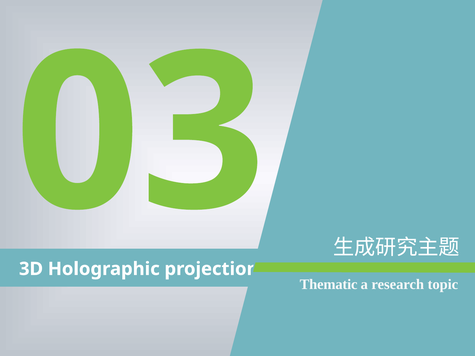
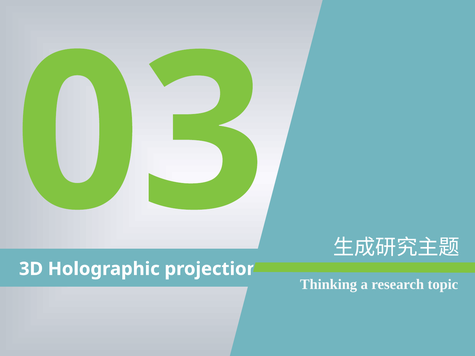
Thematic: Thematic -> Thinking (329, 285)
